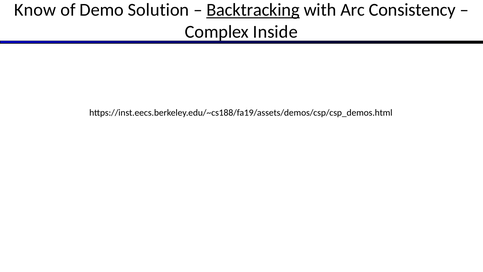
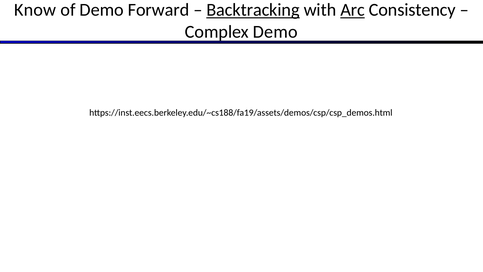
Solution: Solution -> Forward (159, 10)
Arc underline: none -> present (353, 10)
Complex Inside: Inside -> Demo (275, 32)
